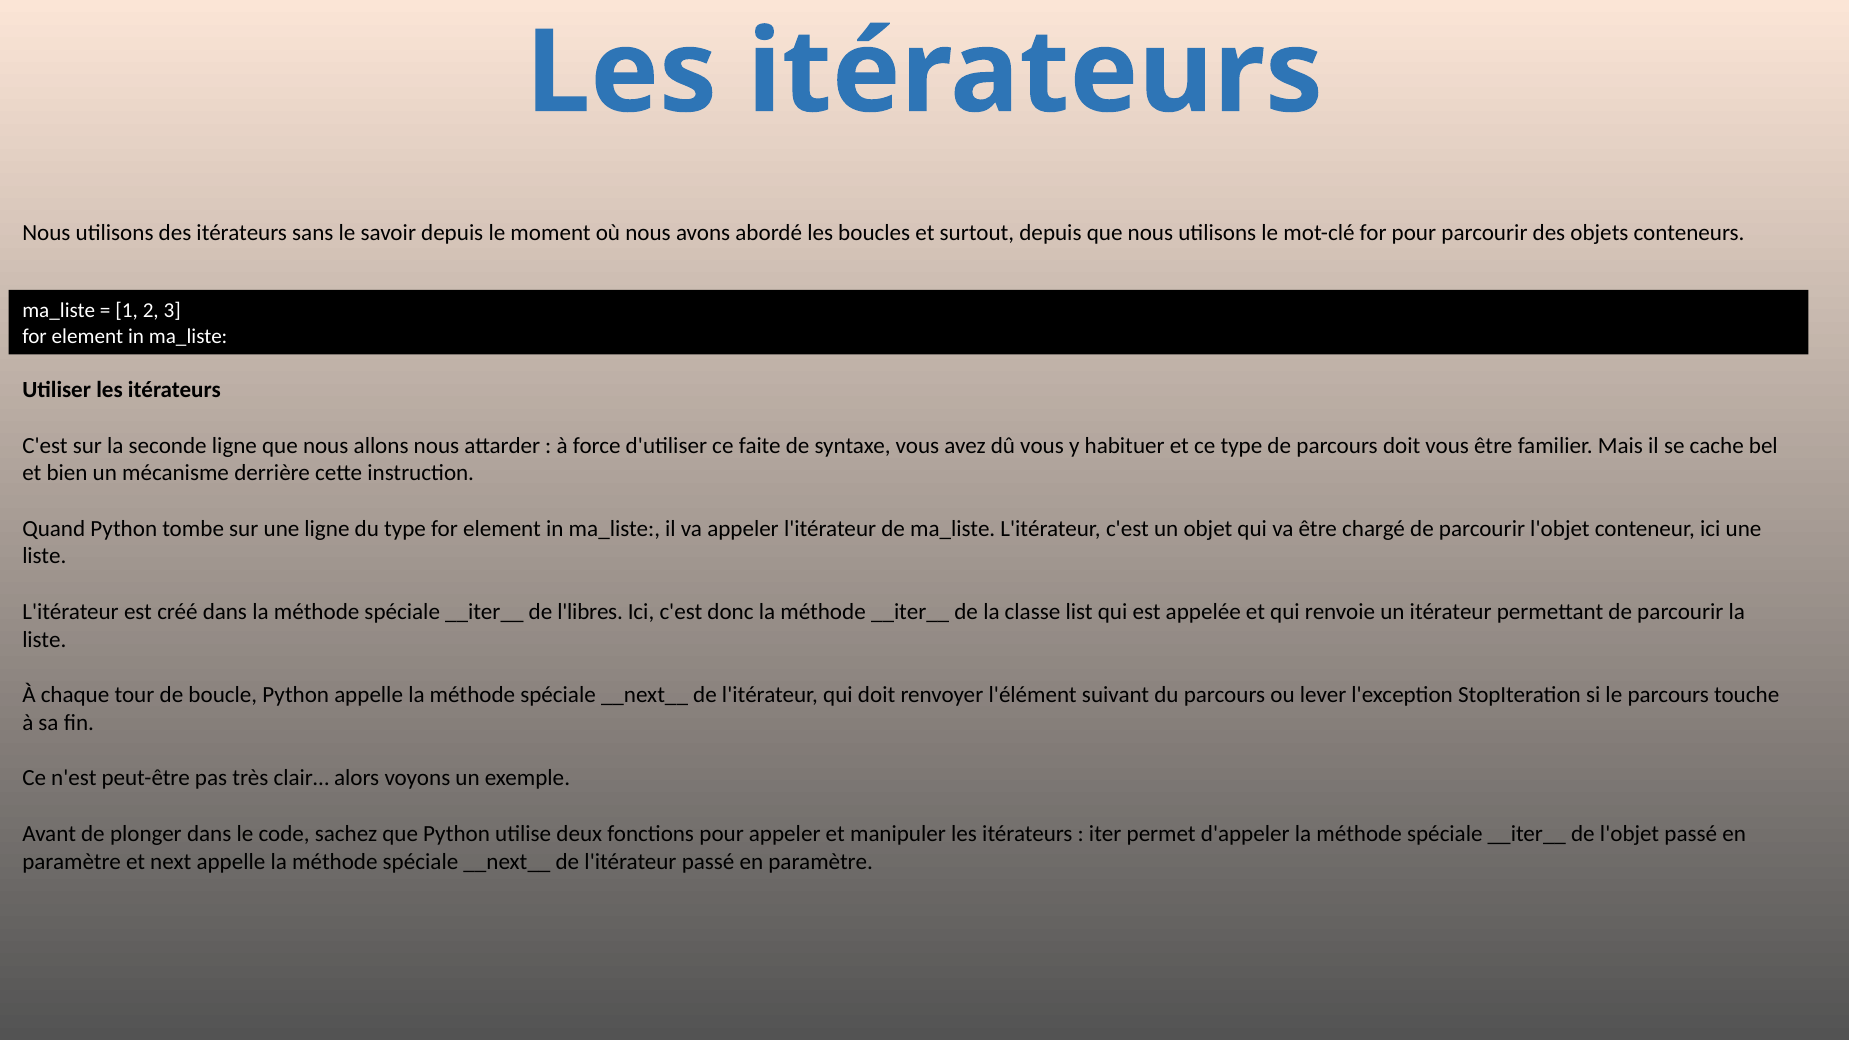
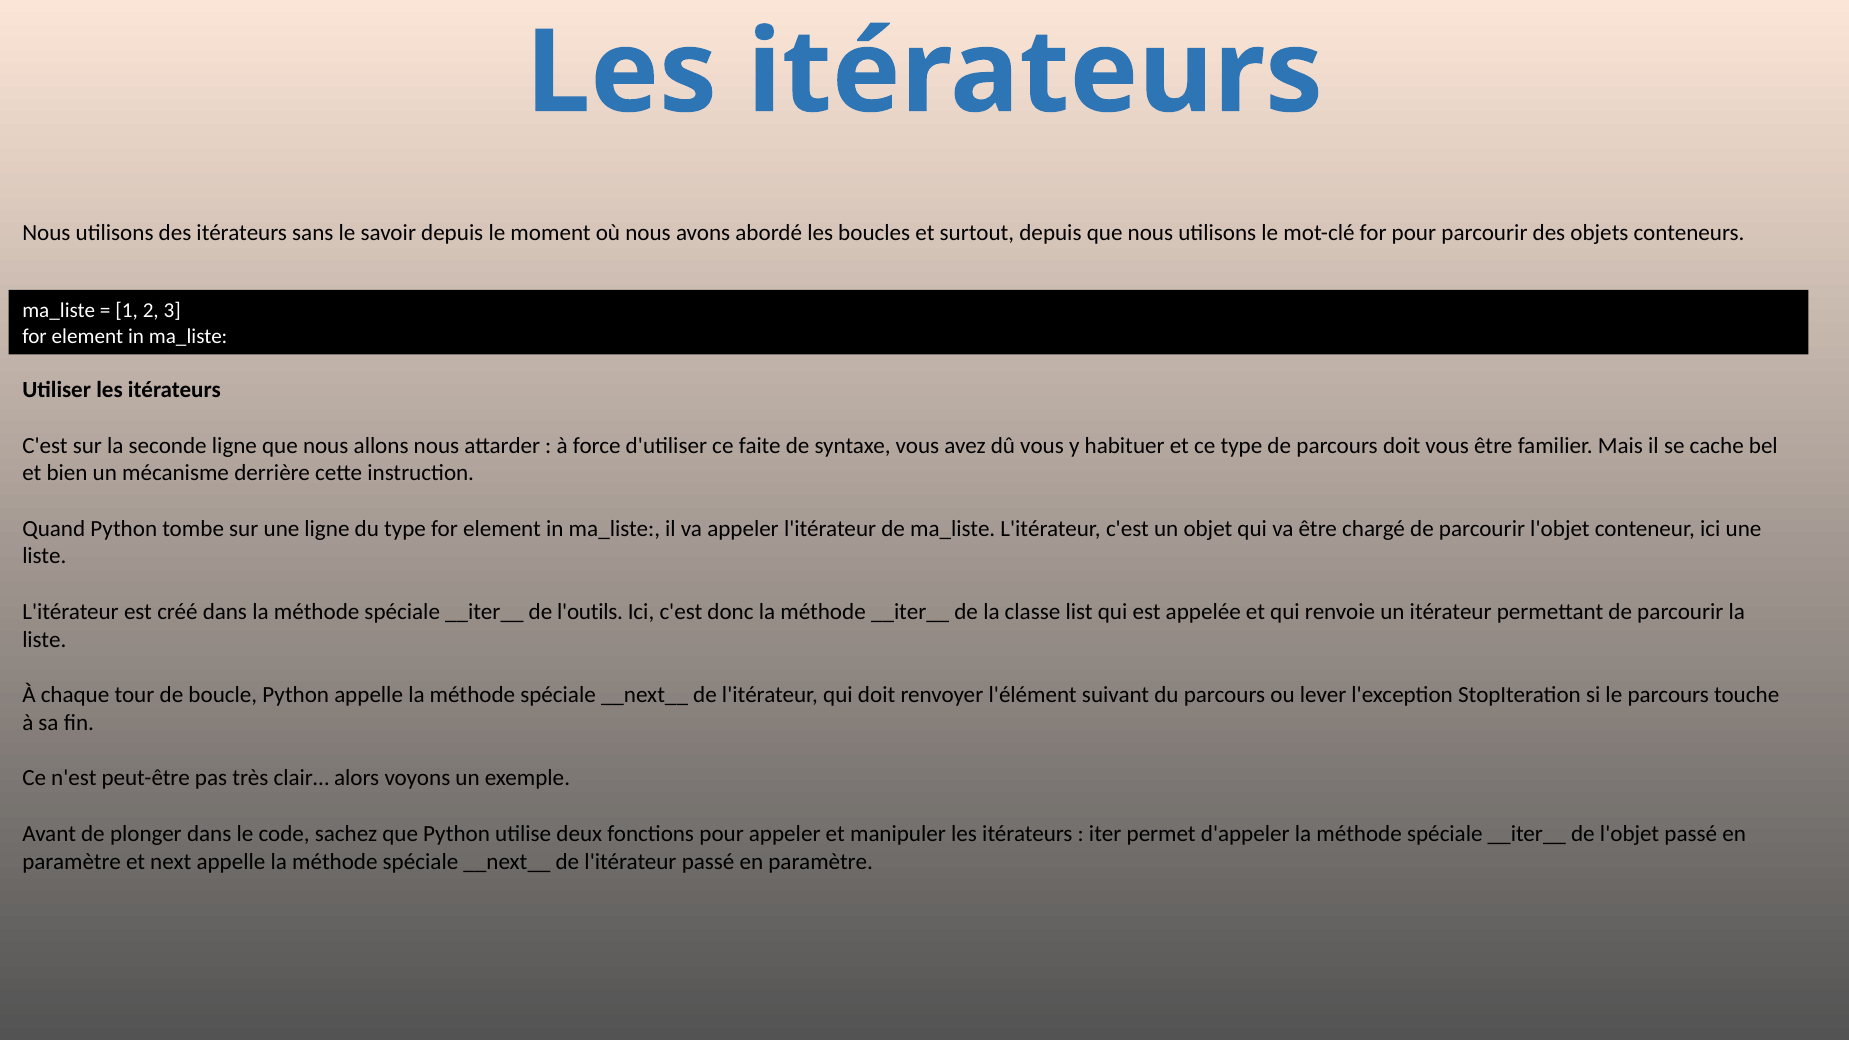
l'libres: l'libres -> l'outils (590, 612)
